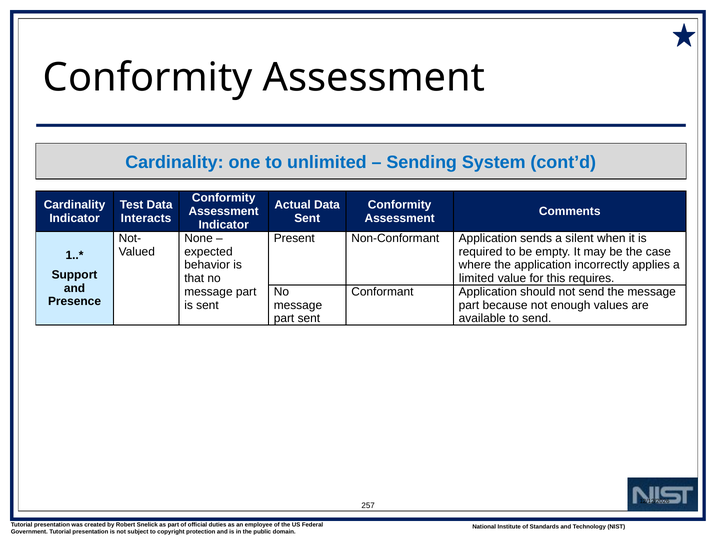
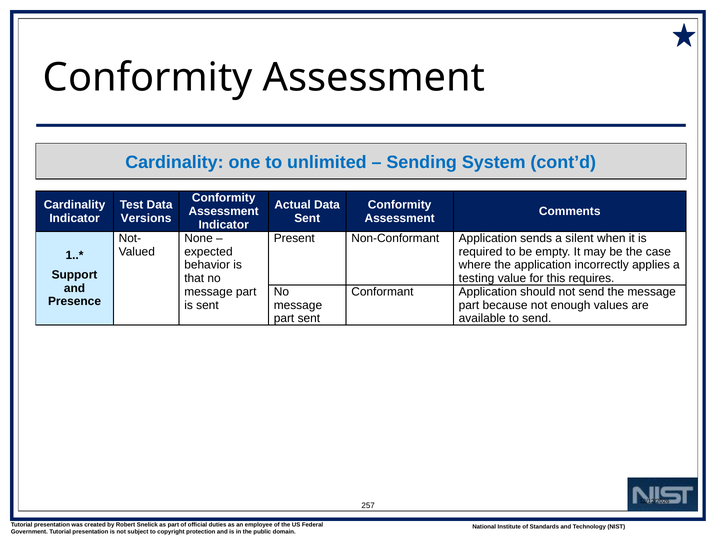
Interacts: Interacts -> Versions (146, 218)
limited: limited -> testing (477, 278)
